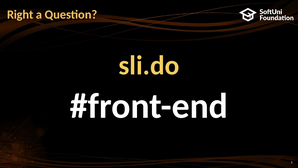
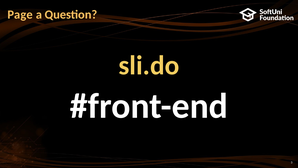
Right: Right -> Page (20, 14)
